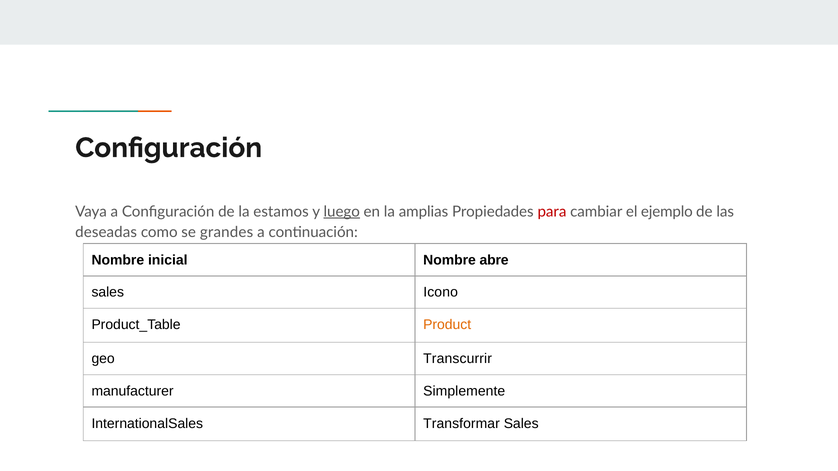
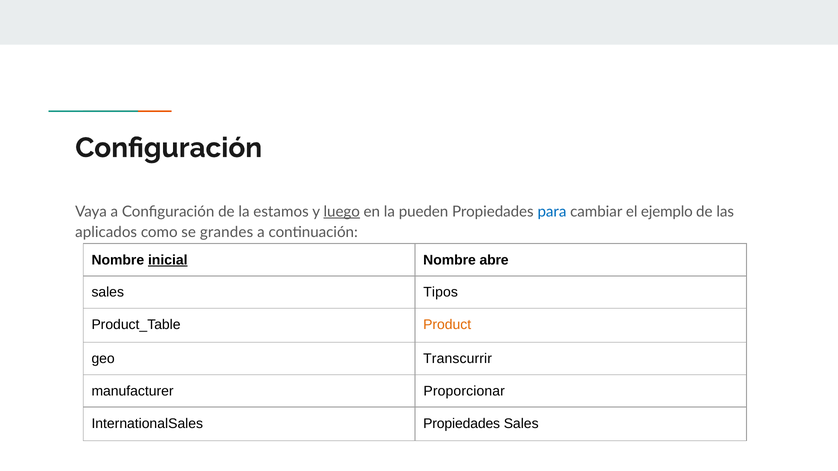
amplias: amplias -> pueden (424, 212)
para colour: red -> blue (552, 212)
deseadas: deseadas -> aplicados (106, 232)
inicial underline: none -> present (168, 260)
Icono: Icono -> Tipos (441, 293)
Simplemente: Simplemente -> Proporcionar (464, 391)
InternationalSales Transformar: Transformar -> Propiedades (462, 424)
